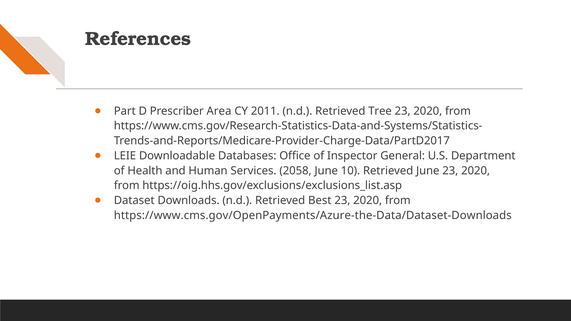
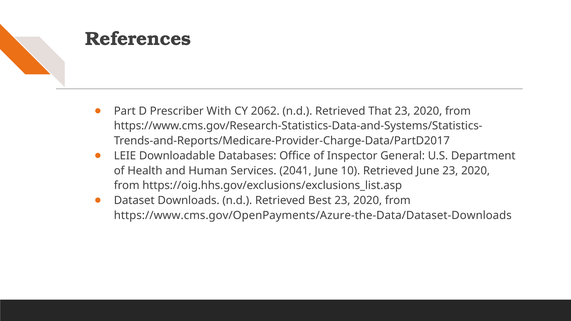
Area: Area -> With (219, 111)
2011: 2011 -> 2062 (265, 111)
Tree: Tree -> That (380, 111)
2058: 2058 -> 2041 (296, 171)
